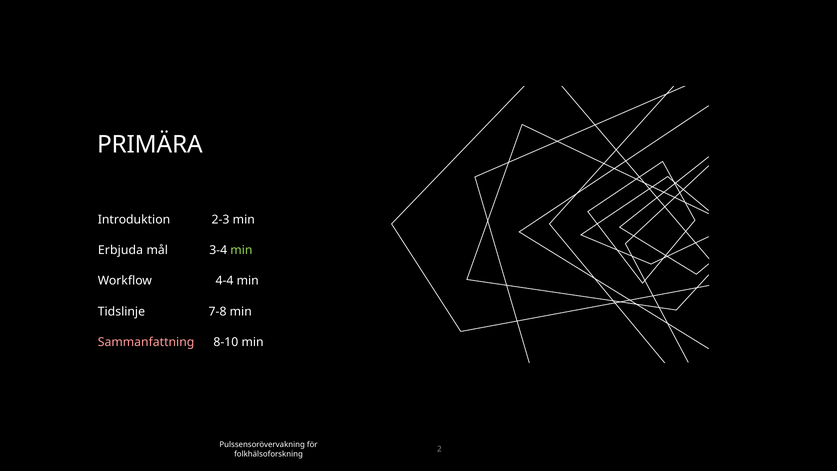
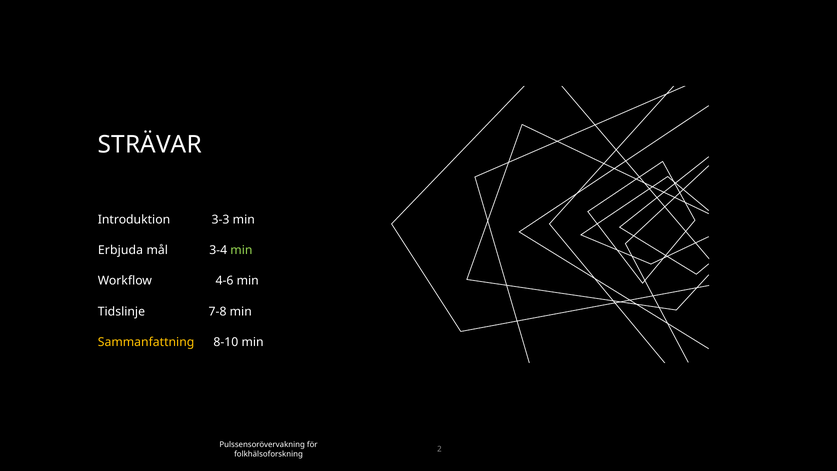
PRIMÄRA: PRIMÄRA -> STRÄVAR (150, 145)
2-3: 2-3 -> 3-3 (220, 219)
4-4: 4-4 -> 4-6 (225, 281)
Sammanfattning colour: pink -> yellow (146, 342)
